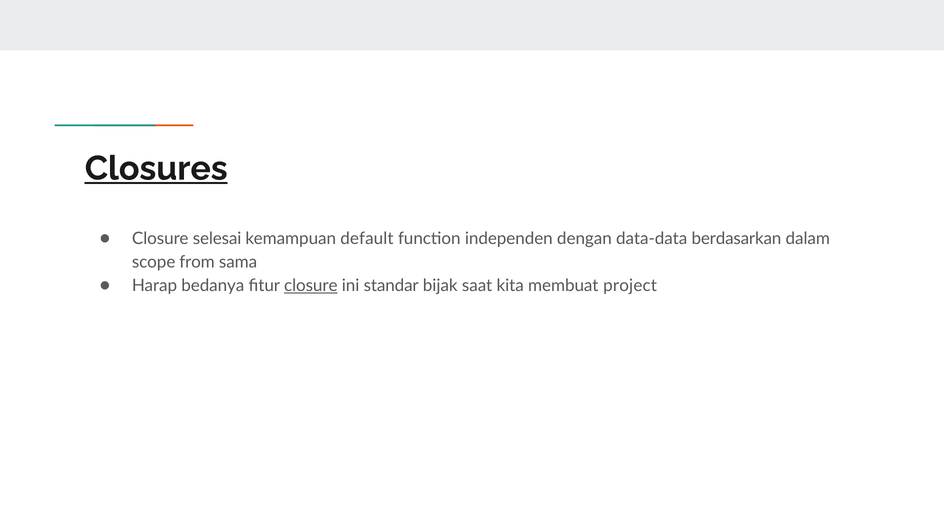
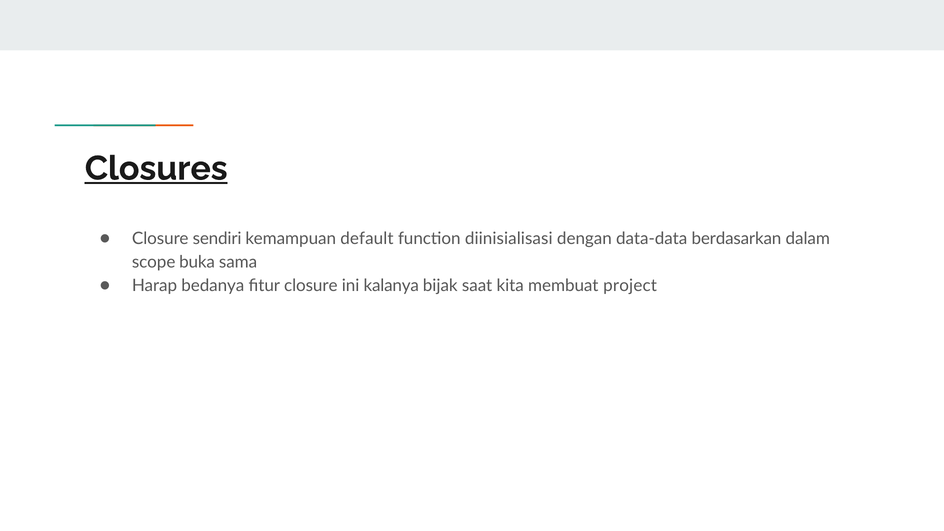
selesai: selesai -> sendiri (217, 239)
independen: independen -> diinisialisasi (509, 239)
from: from -> buka (197, 262)
closure underline: present -> none (311, 286)
standar: standar -> kalanya (391, 286)
